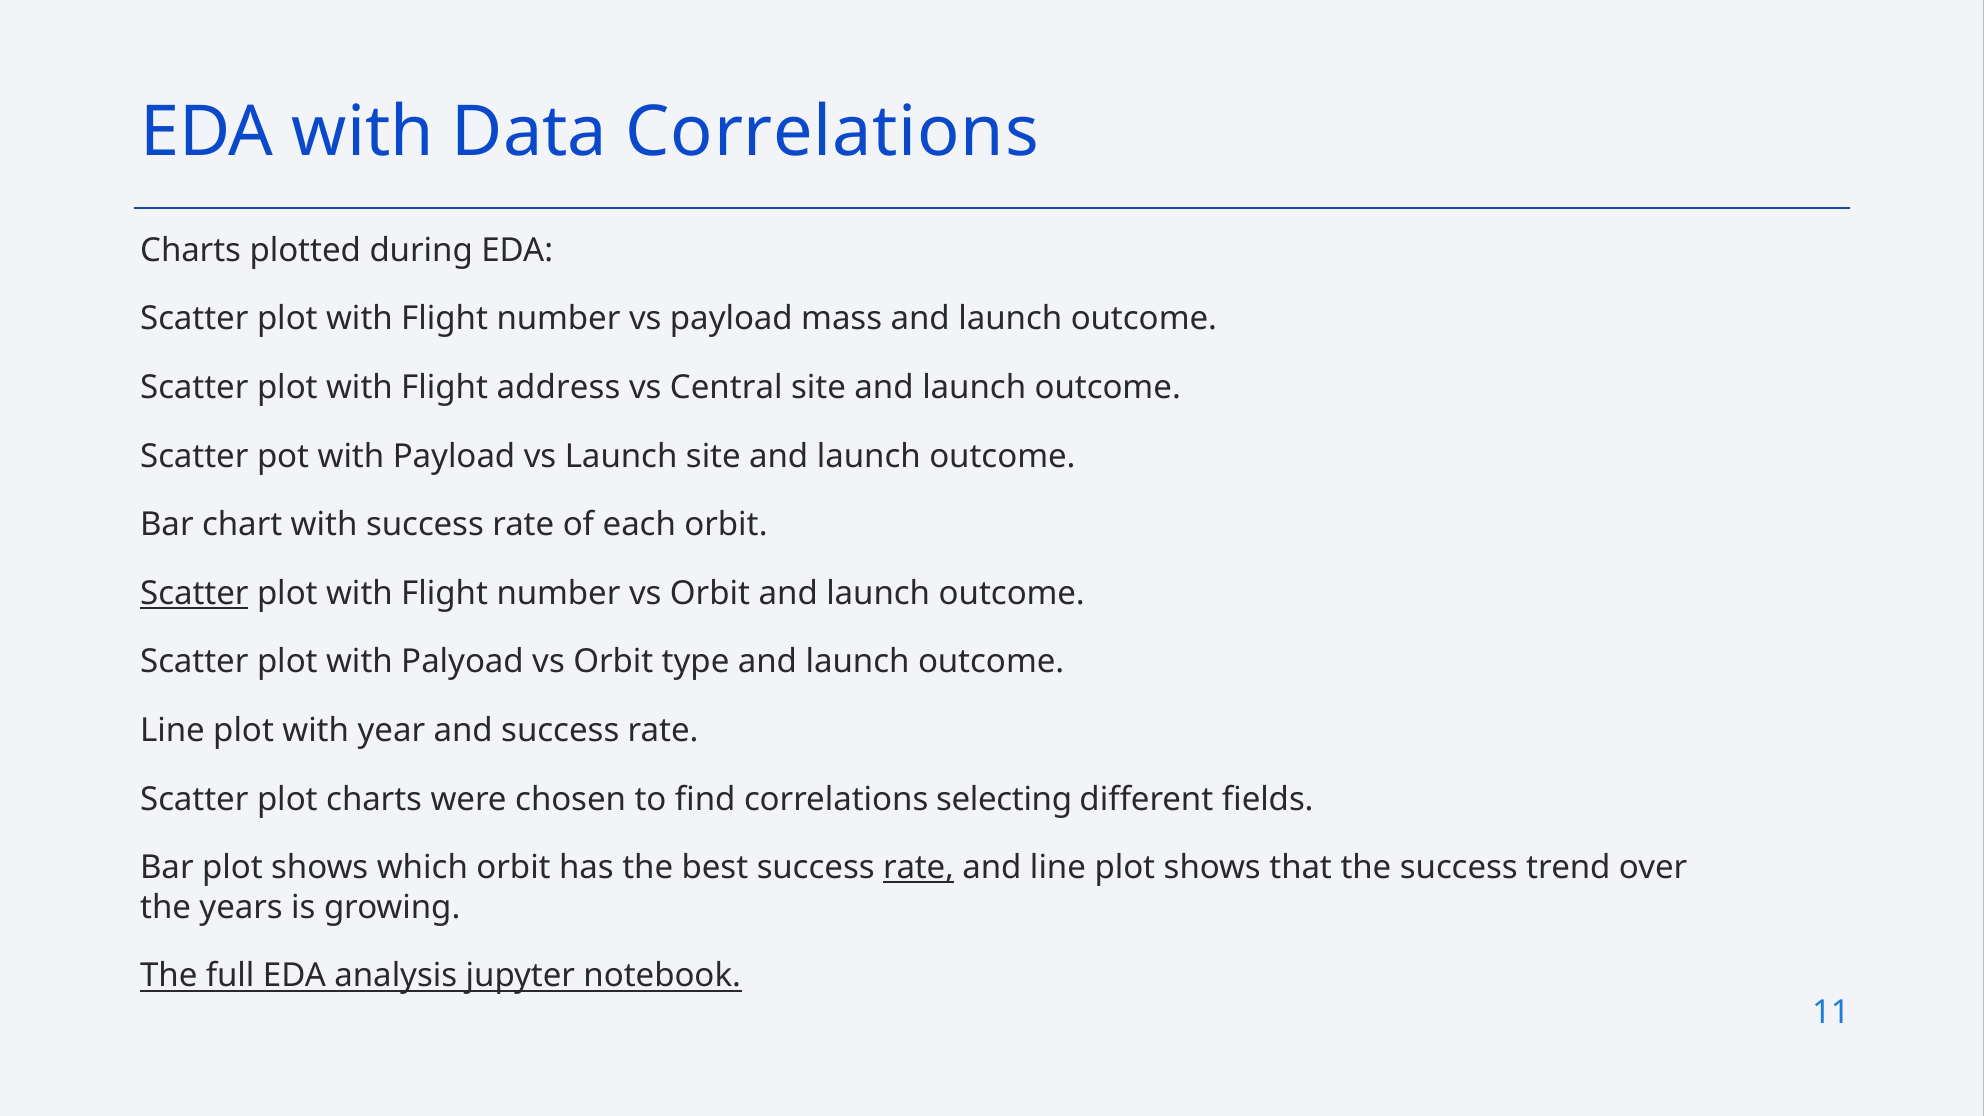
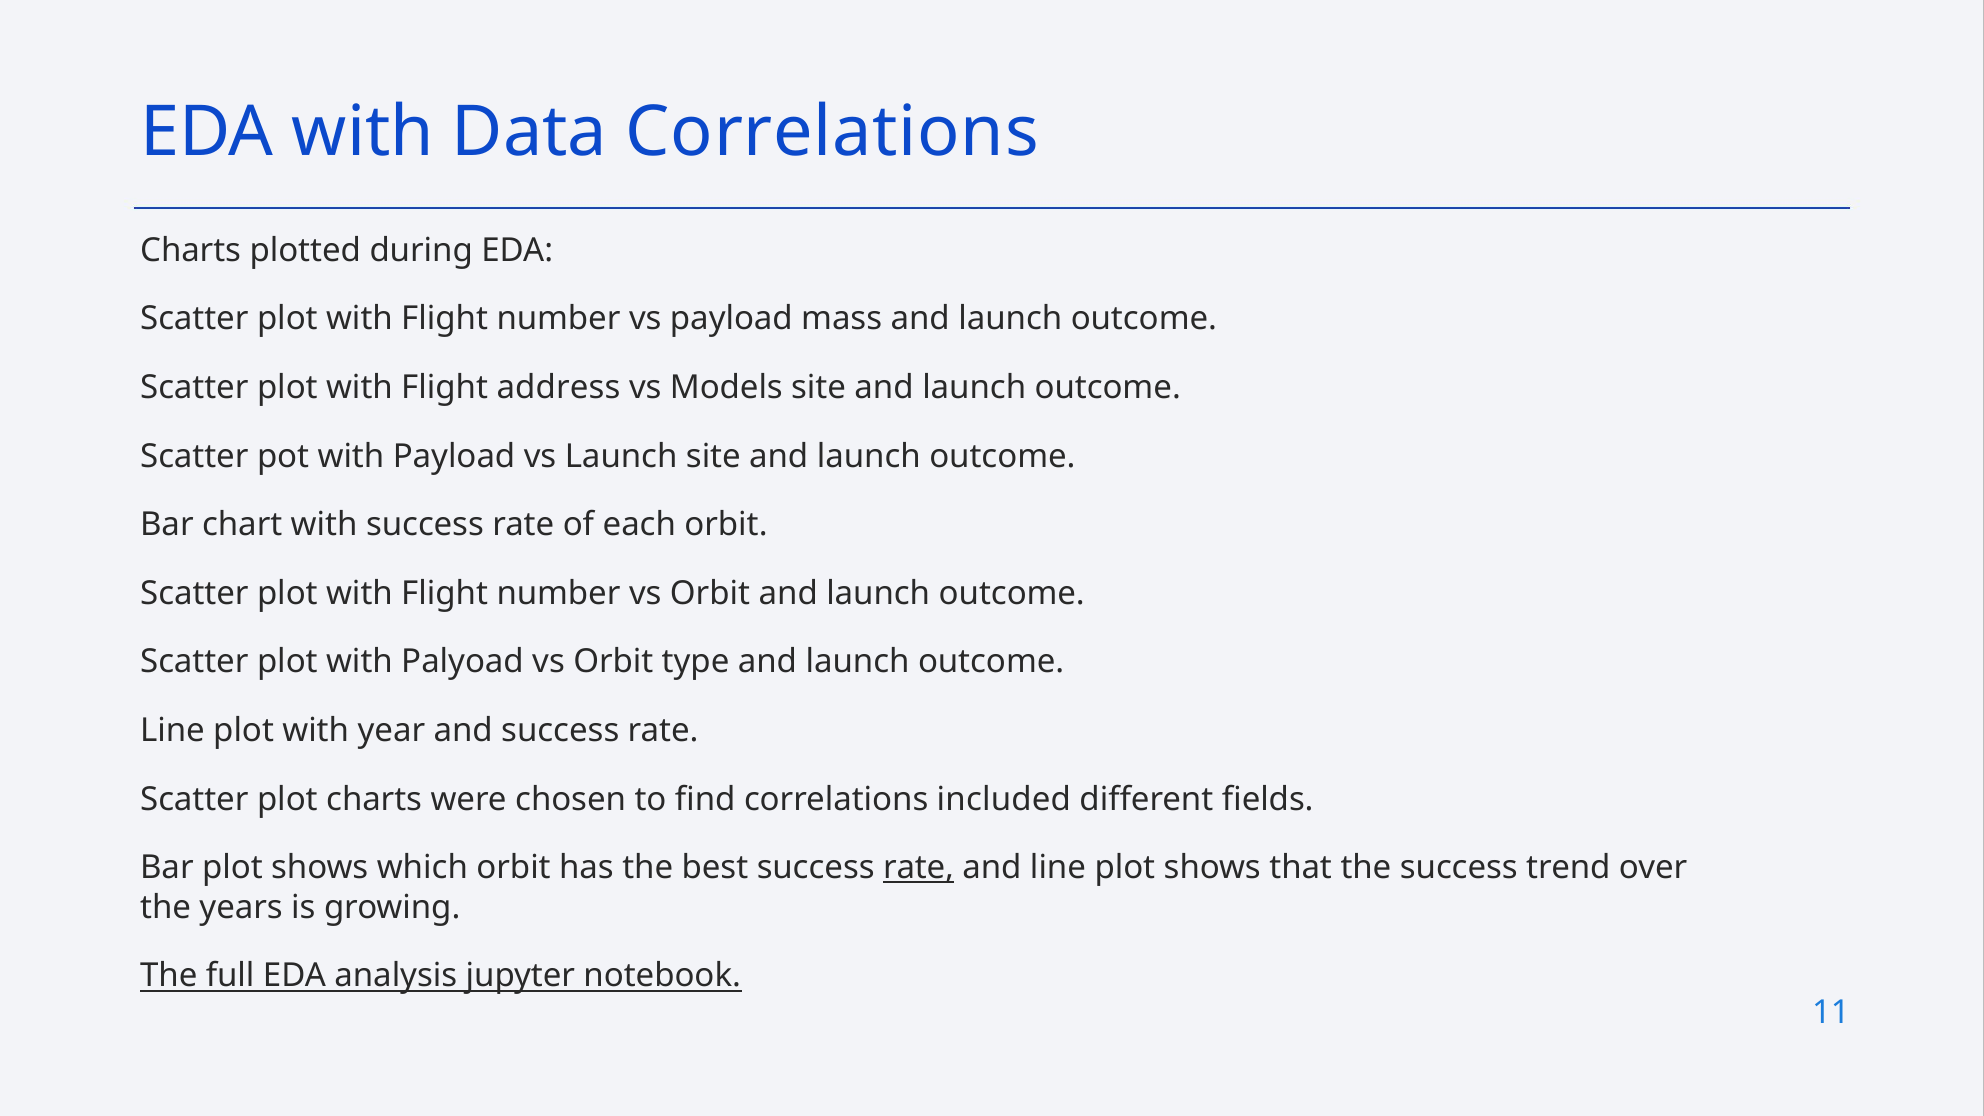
Central: Central -> Models (726, 388)
Scatter underline: present -> none (194, 593)
selecting: selecting -> included (1004, 799)
